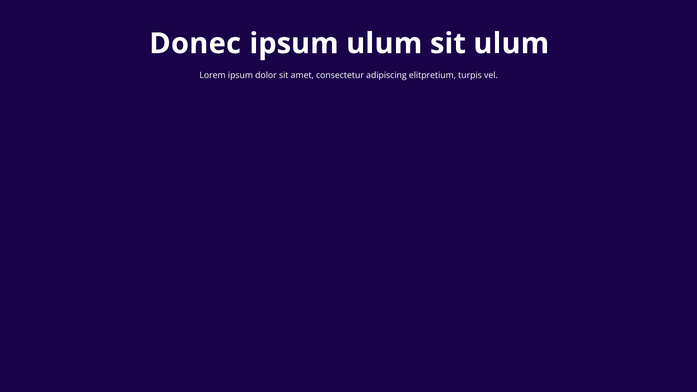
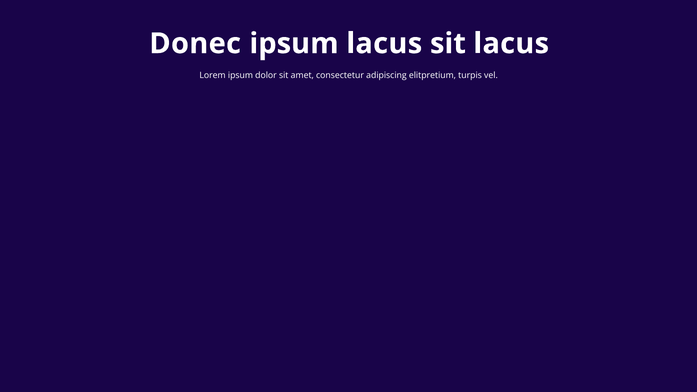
ipsum ulum: ulum -> lacus (384, 44)
sit ulum: ulum -> lacus (511, 44)
